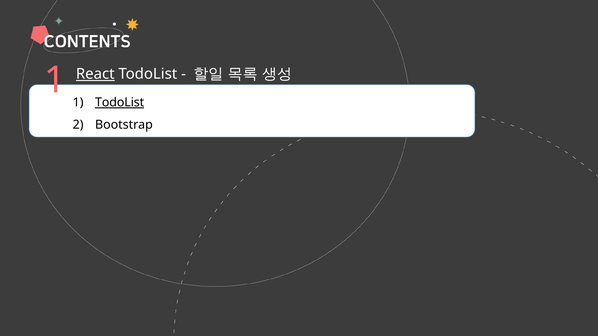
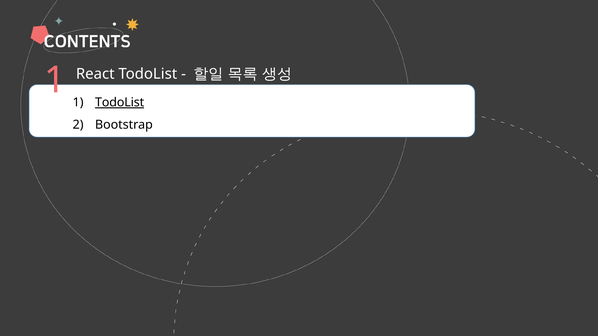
React underline: present -> none (95, 74)
